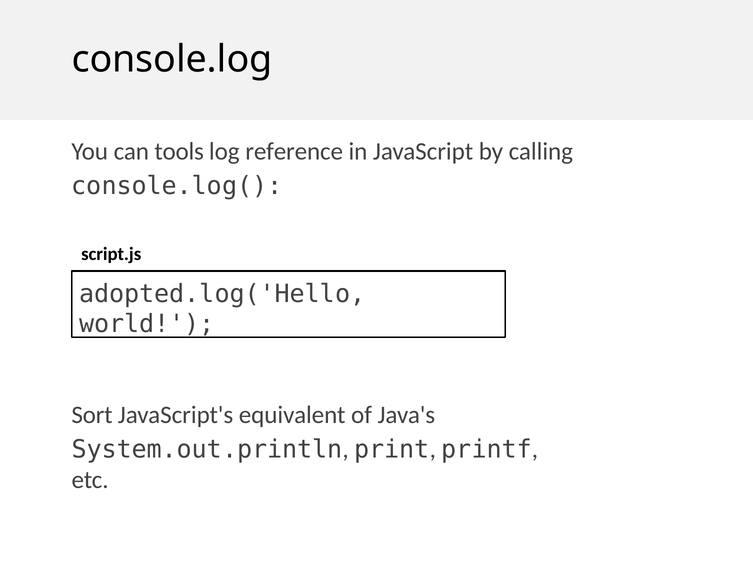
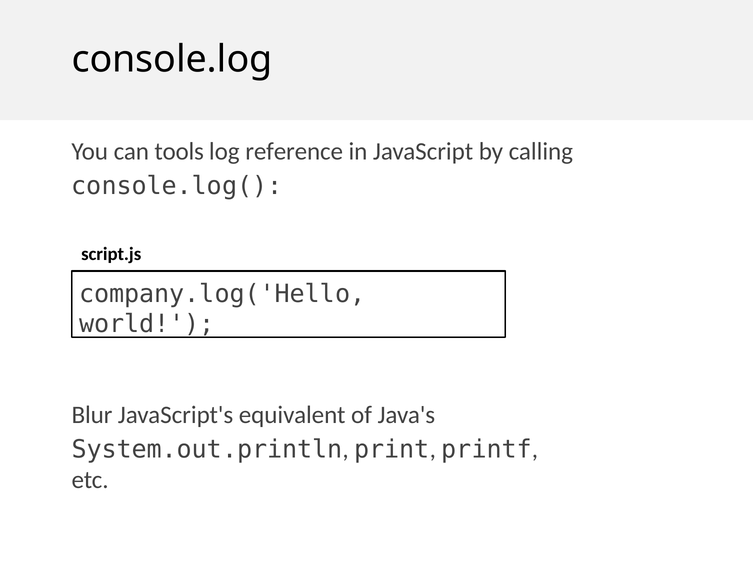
adopted.log('Hello: adopted.log('Hello -> company.log('Hello (222, 294)
Sort: Sort -> Blur (92, 415)
